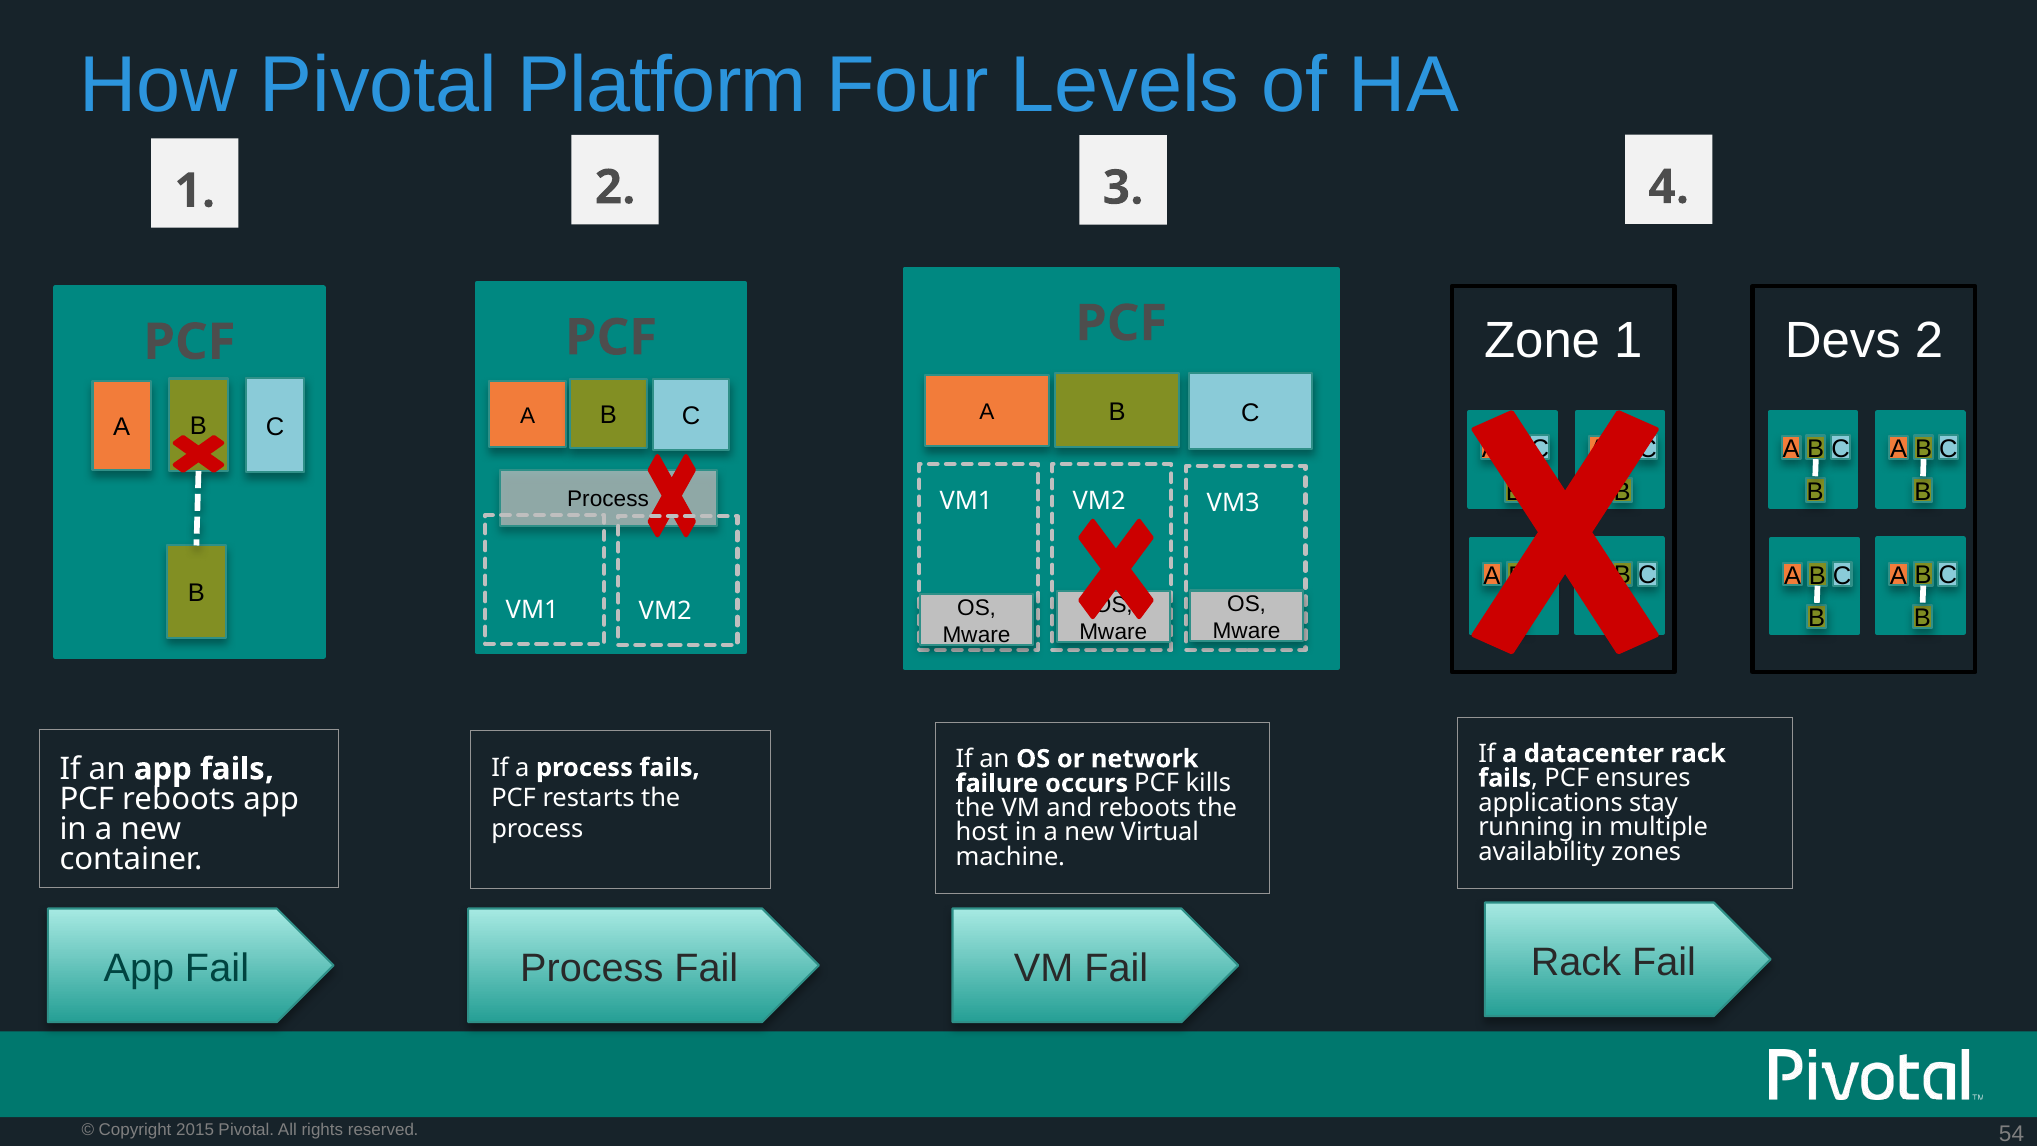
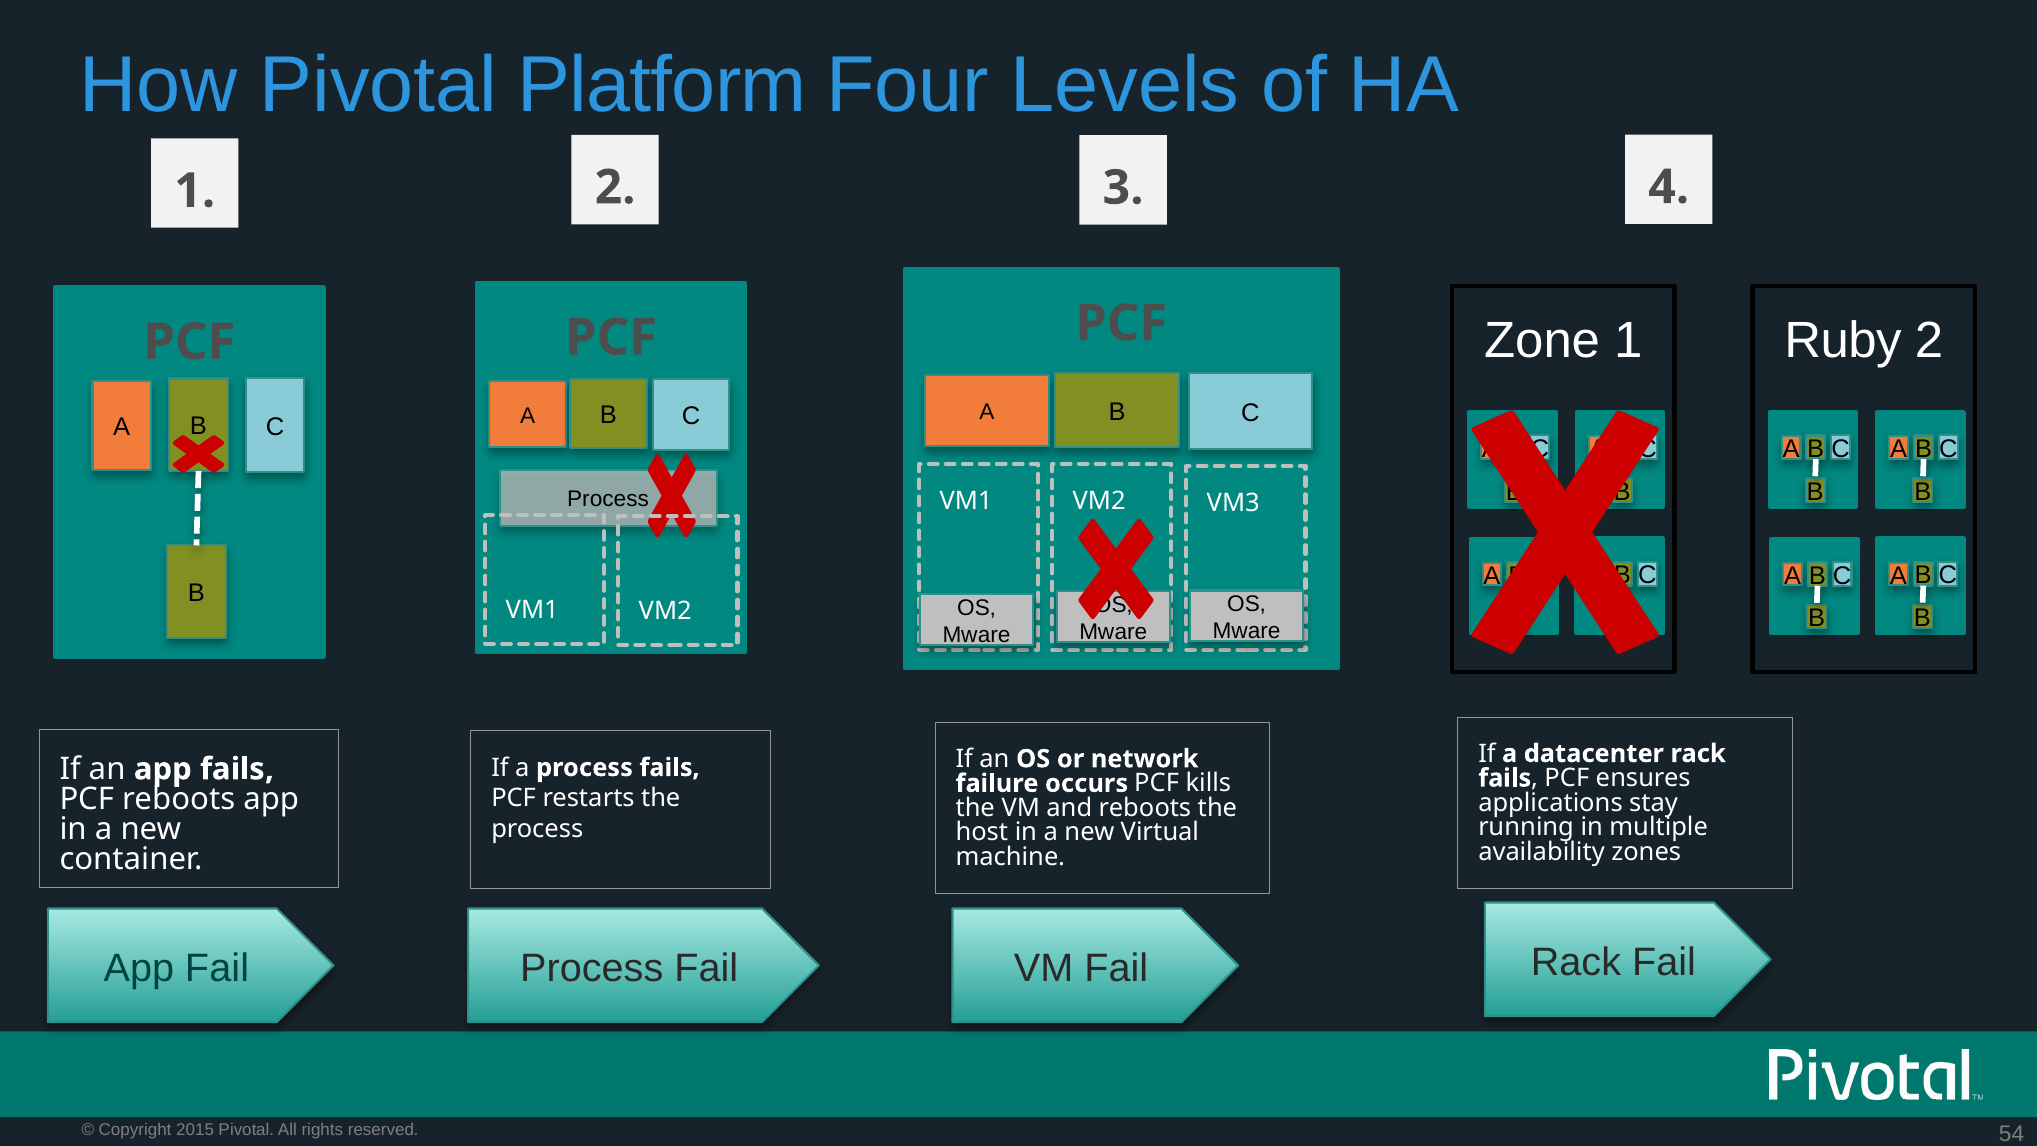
Devs: Devs -> Ruby (1843, 341)
